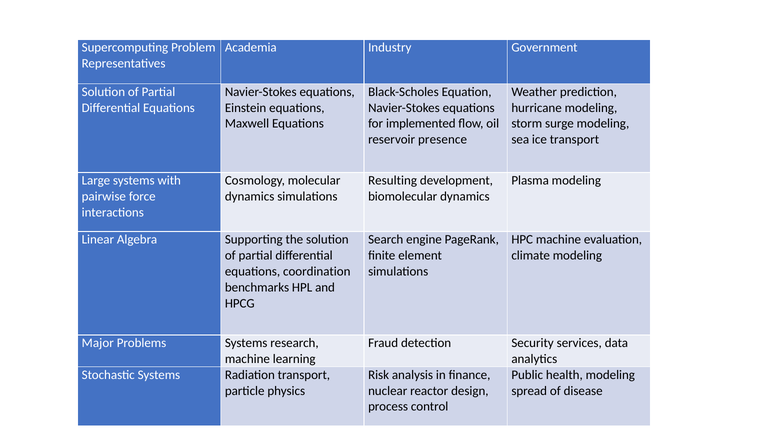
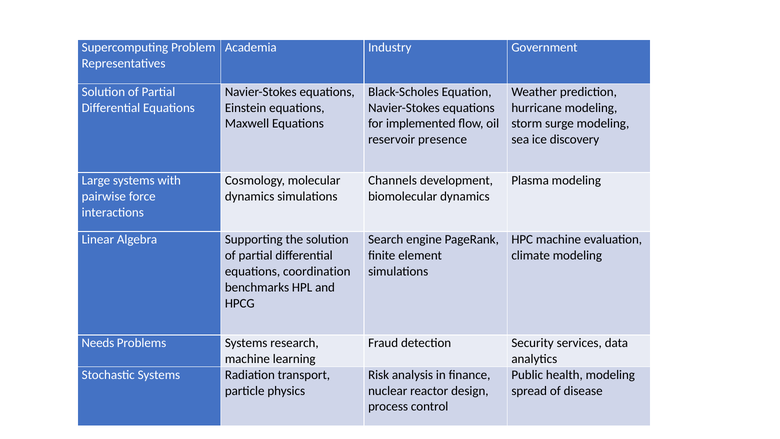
ice transport: transport -> discovery (574, 140)
Resulting: Resulting -> Channels (393, 180)
Major: Major -> Needs (98, 343)
